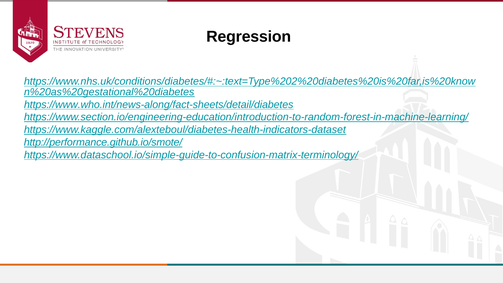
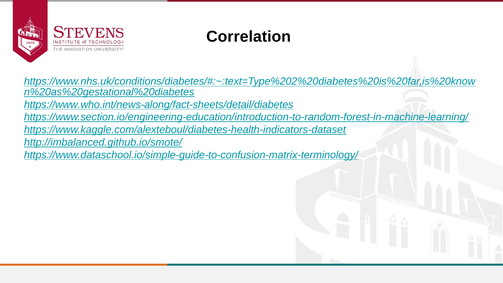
Regression: Regression -> Correlation (249, 37)
http://performance.github.io/smote/: http://performance.github.io/smote/ -> http://imbalanced.github.io/smote/ (103, 142)
